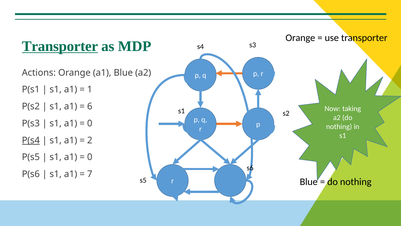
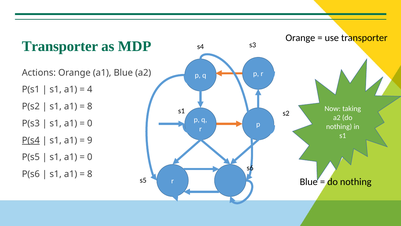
Transporter underline: present -> none (60, 46)
1: 1 -> 4 (90, 89)
6: 6 -> 8 (90, 106)
2: 2 -> 9 (90, 140)
7: 7 -> 8 (90, 174)
